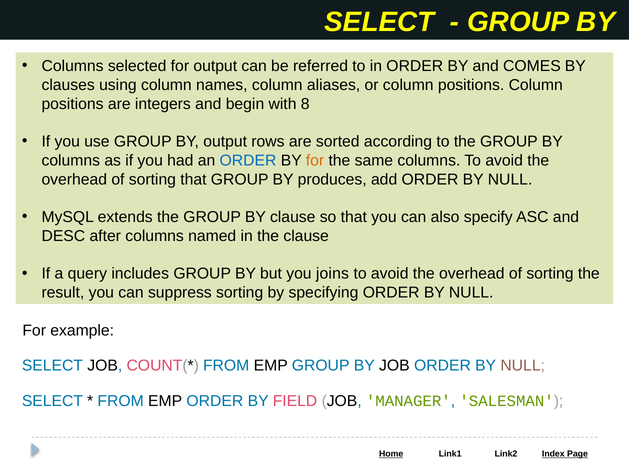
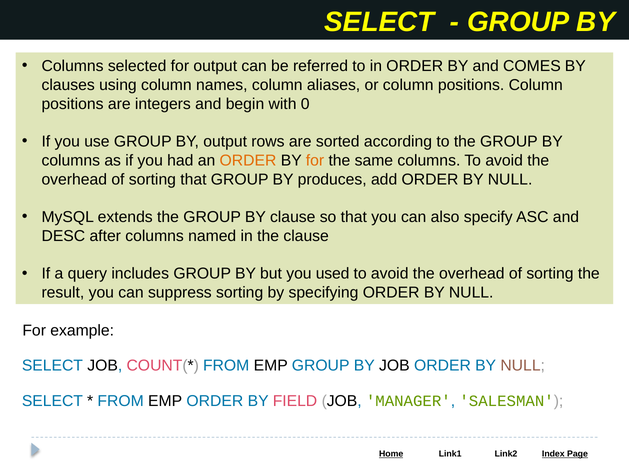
8: 8 -> 0 (305, 104)
ORDER colour: blue -> orange (248, 160)
joins: joins -> used (333, 274)
